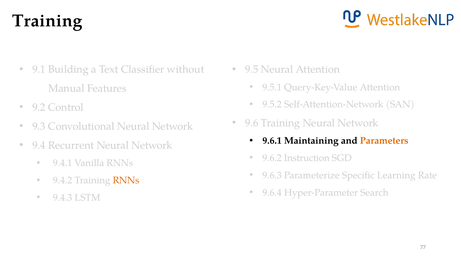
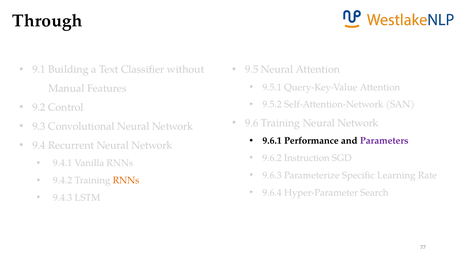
Training: Training -> Through (47, 21)
Maintaining: Maintaining -> Performance (311, 141)
Parameters colour: orange -> purple (384, 141)
